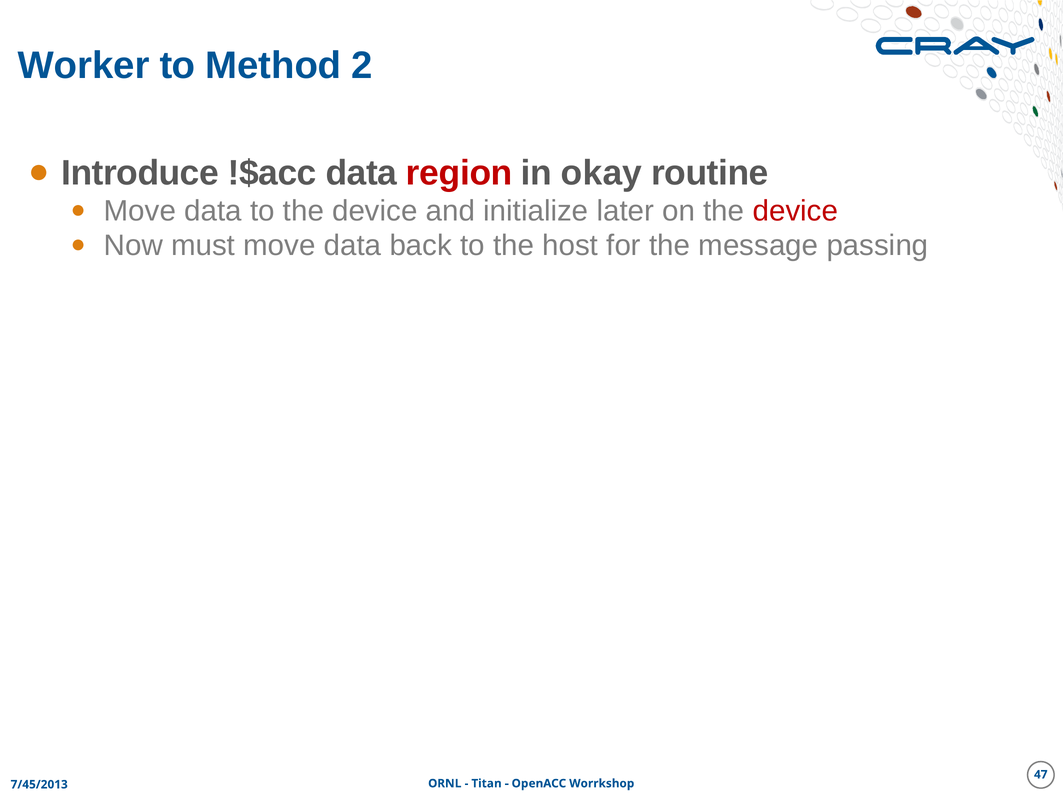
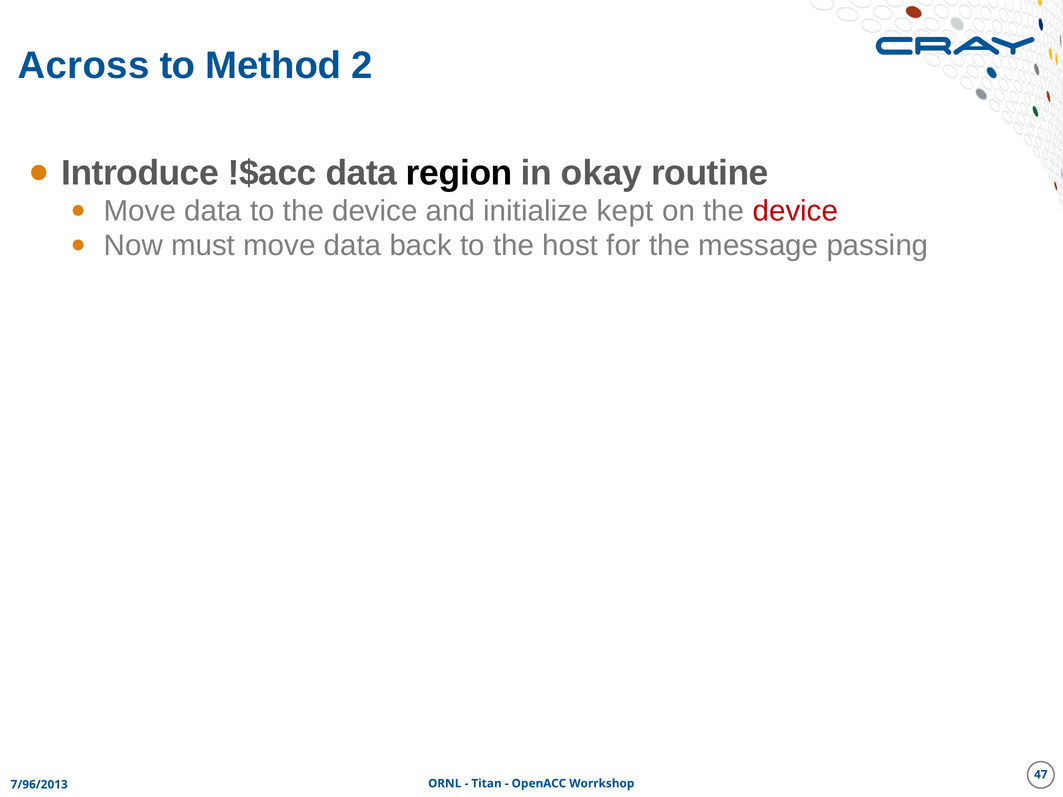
Worker: Worker -> Across (84, 65)
region colour: red -> black (459, 173)
later: later -> kept (625, 211)
7/45/2013: 7/45/2013 -> 7/96/2013 (39, 785)
